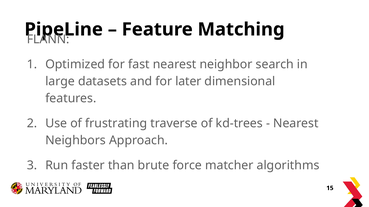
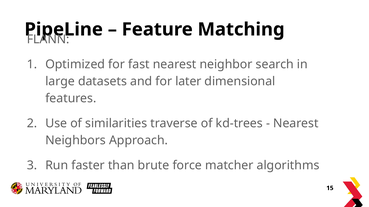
frustrating: frustrating -> similarities (116, 124)
